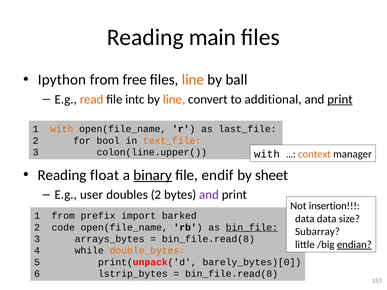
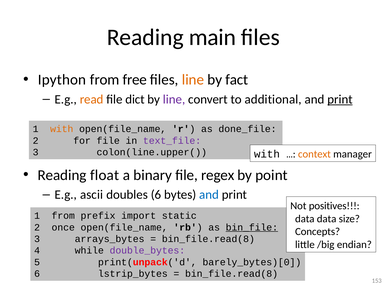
ball: ball -> fact (237, 80)
intc: intc -> dict (135, 99)
line colour: orange -> purple (174, 99)
last_file: last_file -> done_file (248, 129)
for bool: bool -> file (108, 141)
text_file colour: orange -> purple (172, 141)
binary underline: present -> none (153, 175)
endif: endif -> regex (218, 175)
sheet: sheet -> point (272, 175)
user: user -> ascii (92, 195)
doubles 2: 2 -> 6 (156, 195)
and colour: purple -> blue (209, 195)
insertion: insertion -> positives (334, 206)
barked: barked -> static (179, 216)
code: code -> once (63, 228)
Subarray: Subarray -> Concepts (318, 232)
endian underline: present -> none (354, 245)
double_bytes colour: orange -> purple (147, 251)
